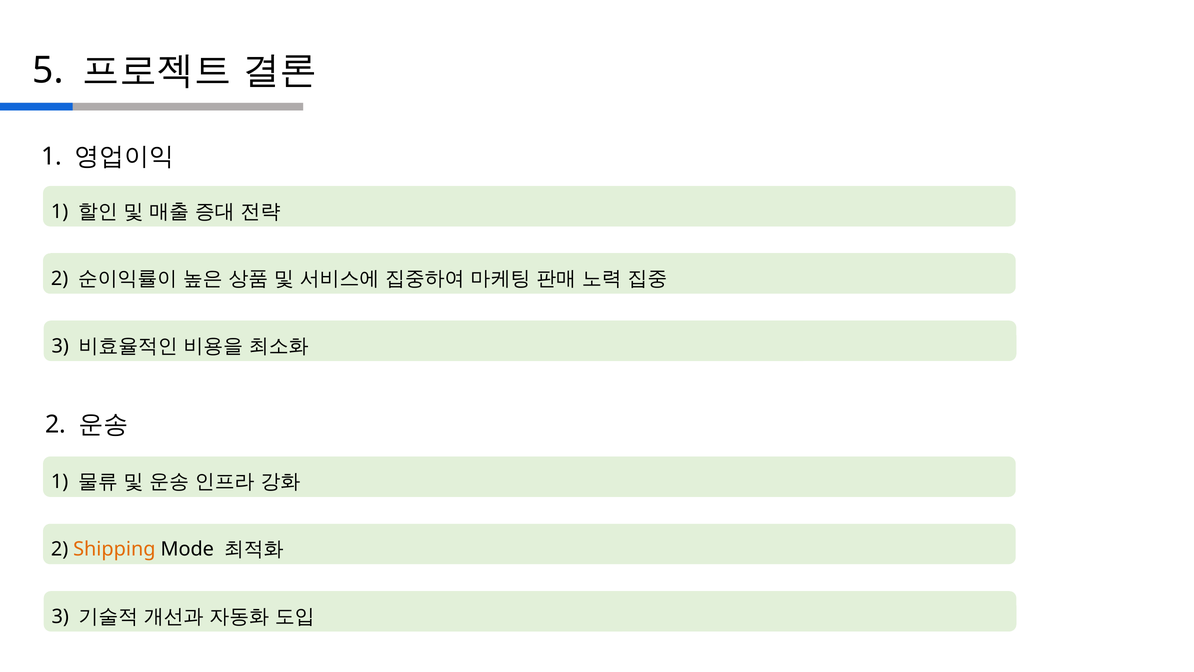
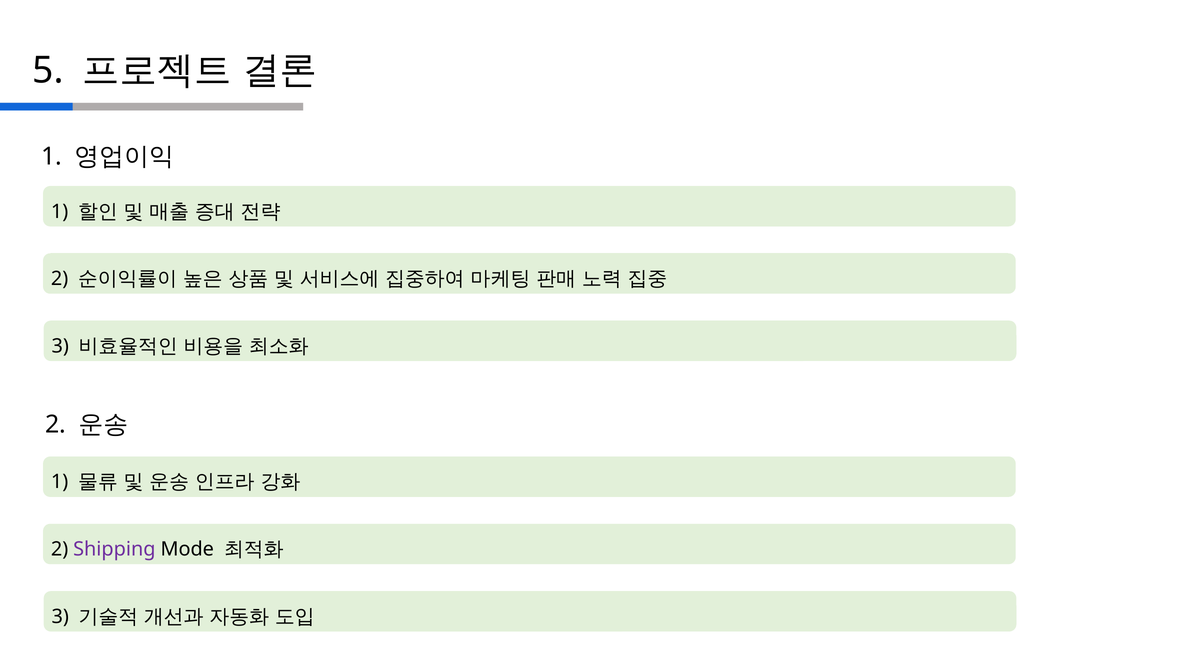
Shipping colour: orange -> purple (114, 549)
